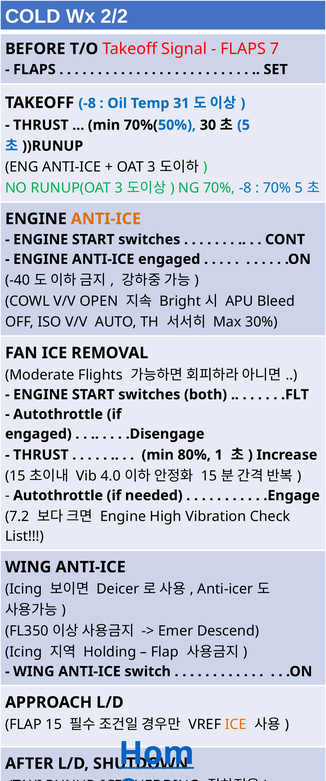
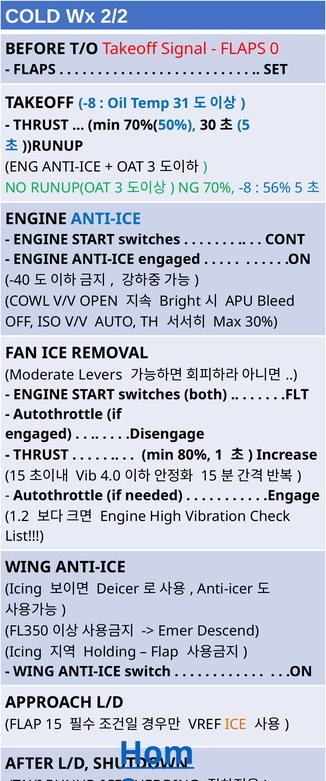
7: 7 -> 0 (275, 49)
70%: 70% -> 56% (277, 188)
ANTI-ICE colour: orange -> blue (106, 219)
Flights: Flights -> Levers (100, 374)
7.2: 7.2 -> 1.2 (17, 516)
